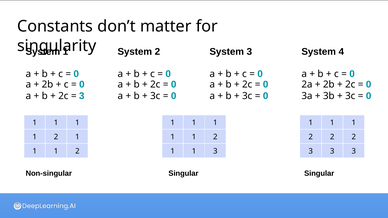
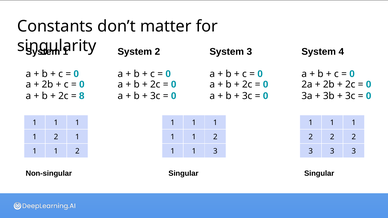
3: 3 -> 8 (82, 96)
